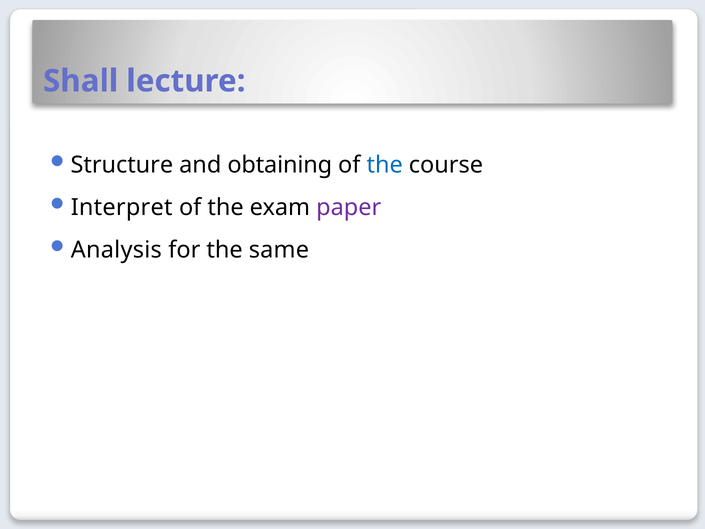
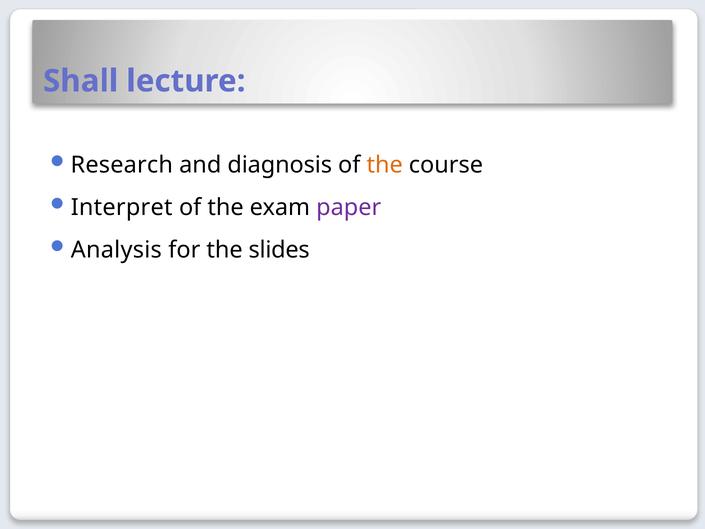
Structure: Structure -> Research (122, 165)
obtaining: obtaining -> diagnosis (280, 165)
the colour: blue -> orange (385, 165)
same: same -> slides (279, 250)
